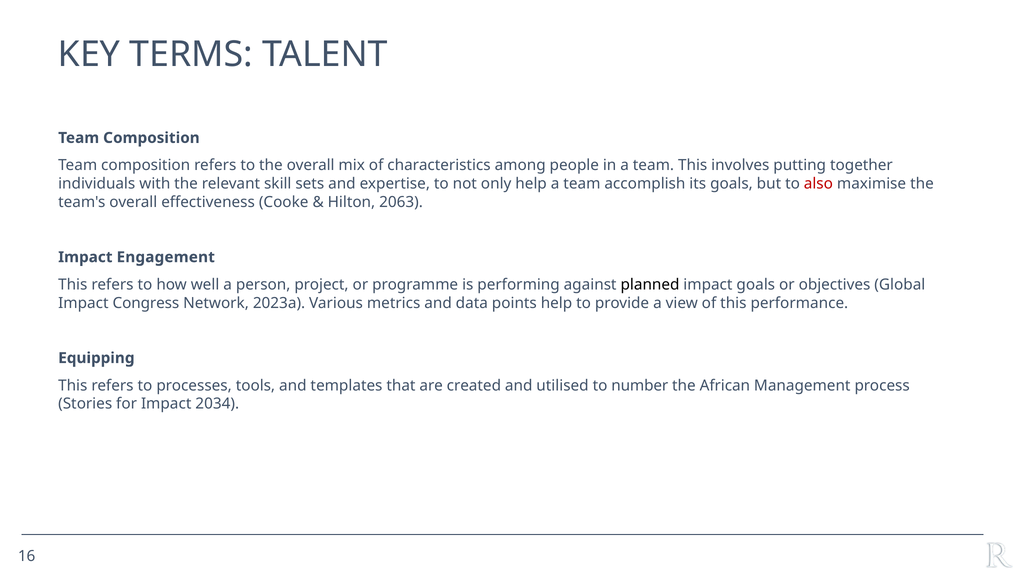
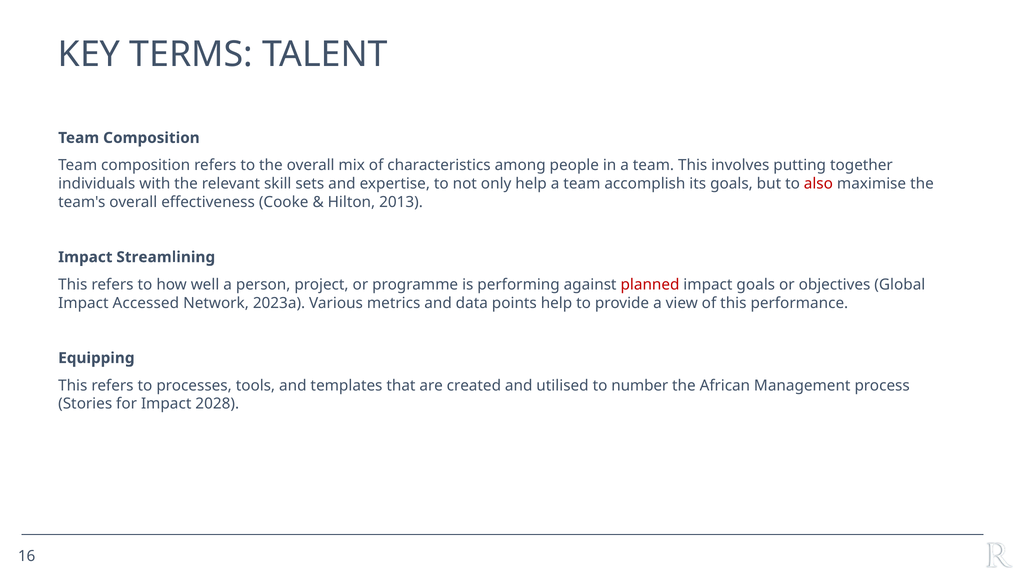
2063: 2063 -> 2013 (401, 202)
Engagement: Engagement -> Streamlining (166, 257)
planned colour: black -> red (650, 285)
Congress: Congress -> Accessed (146, 303)
2034: 2034 -> 2028 (217, 404)
